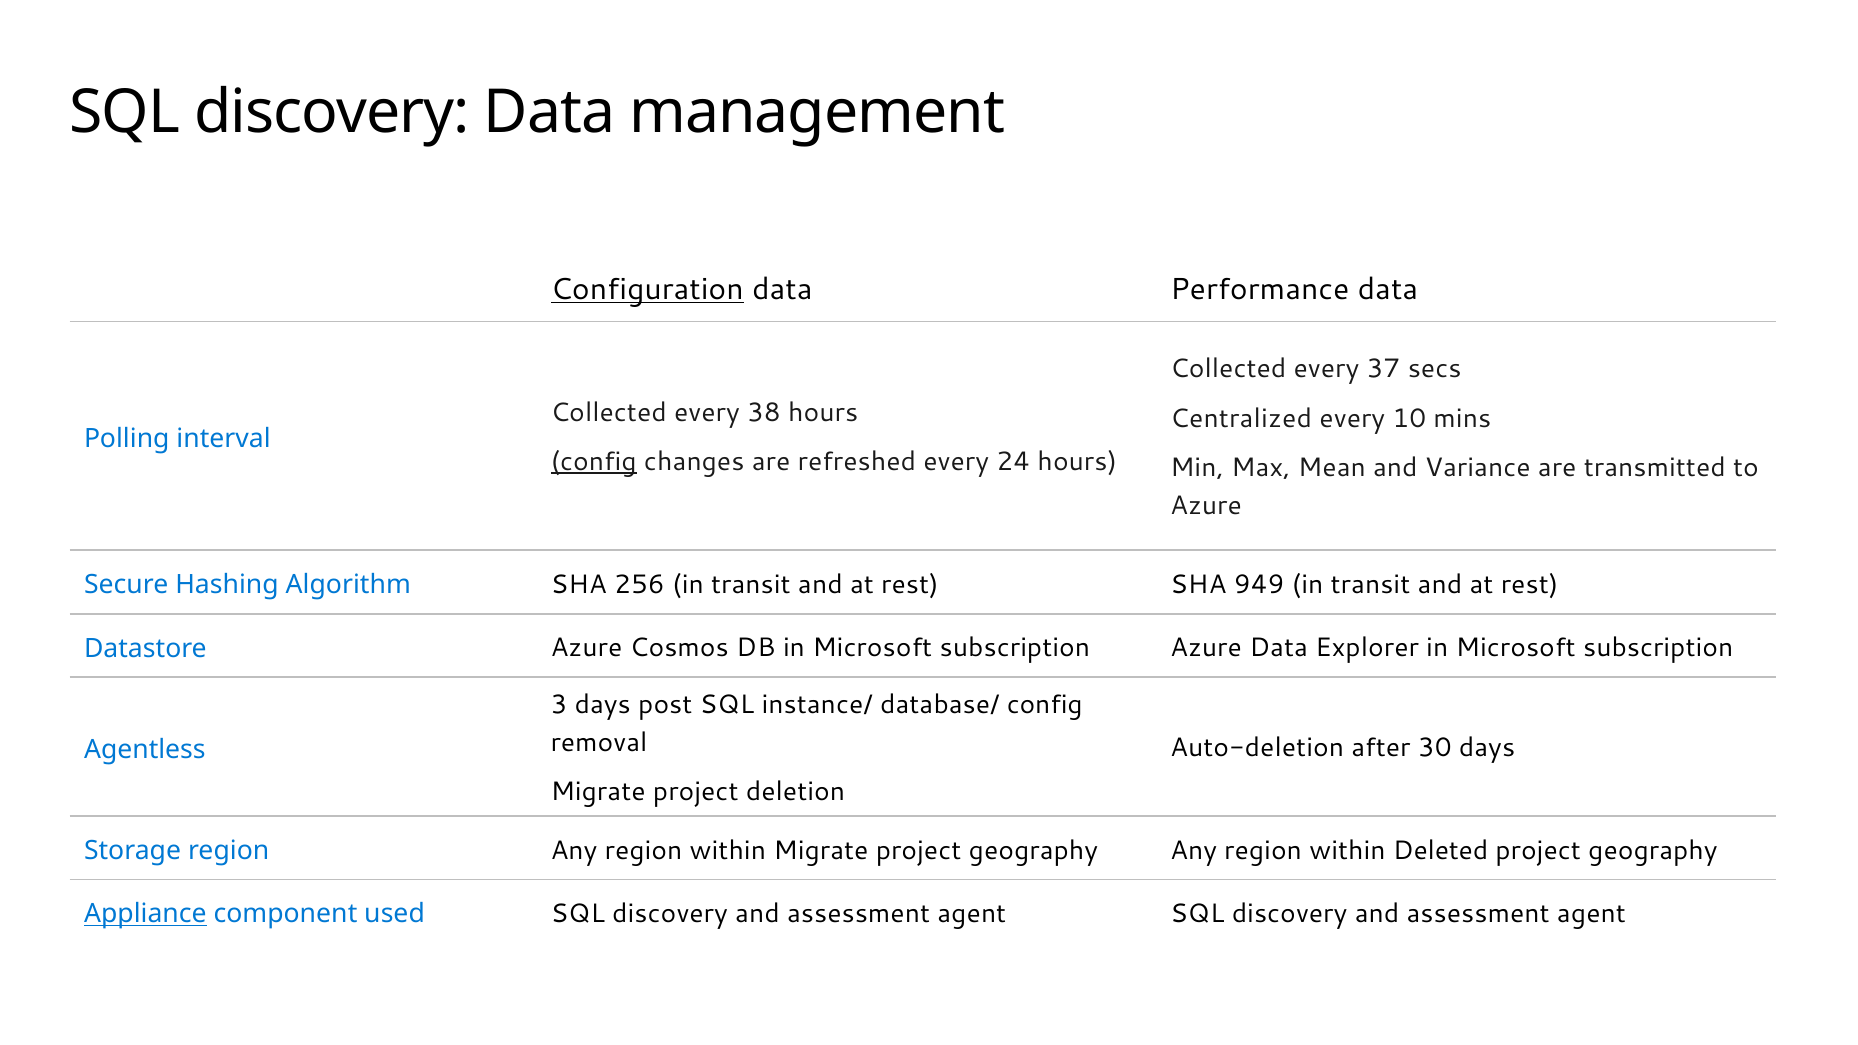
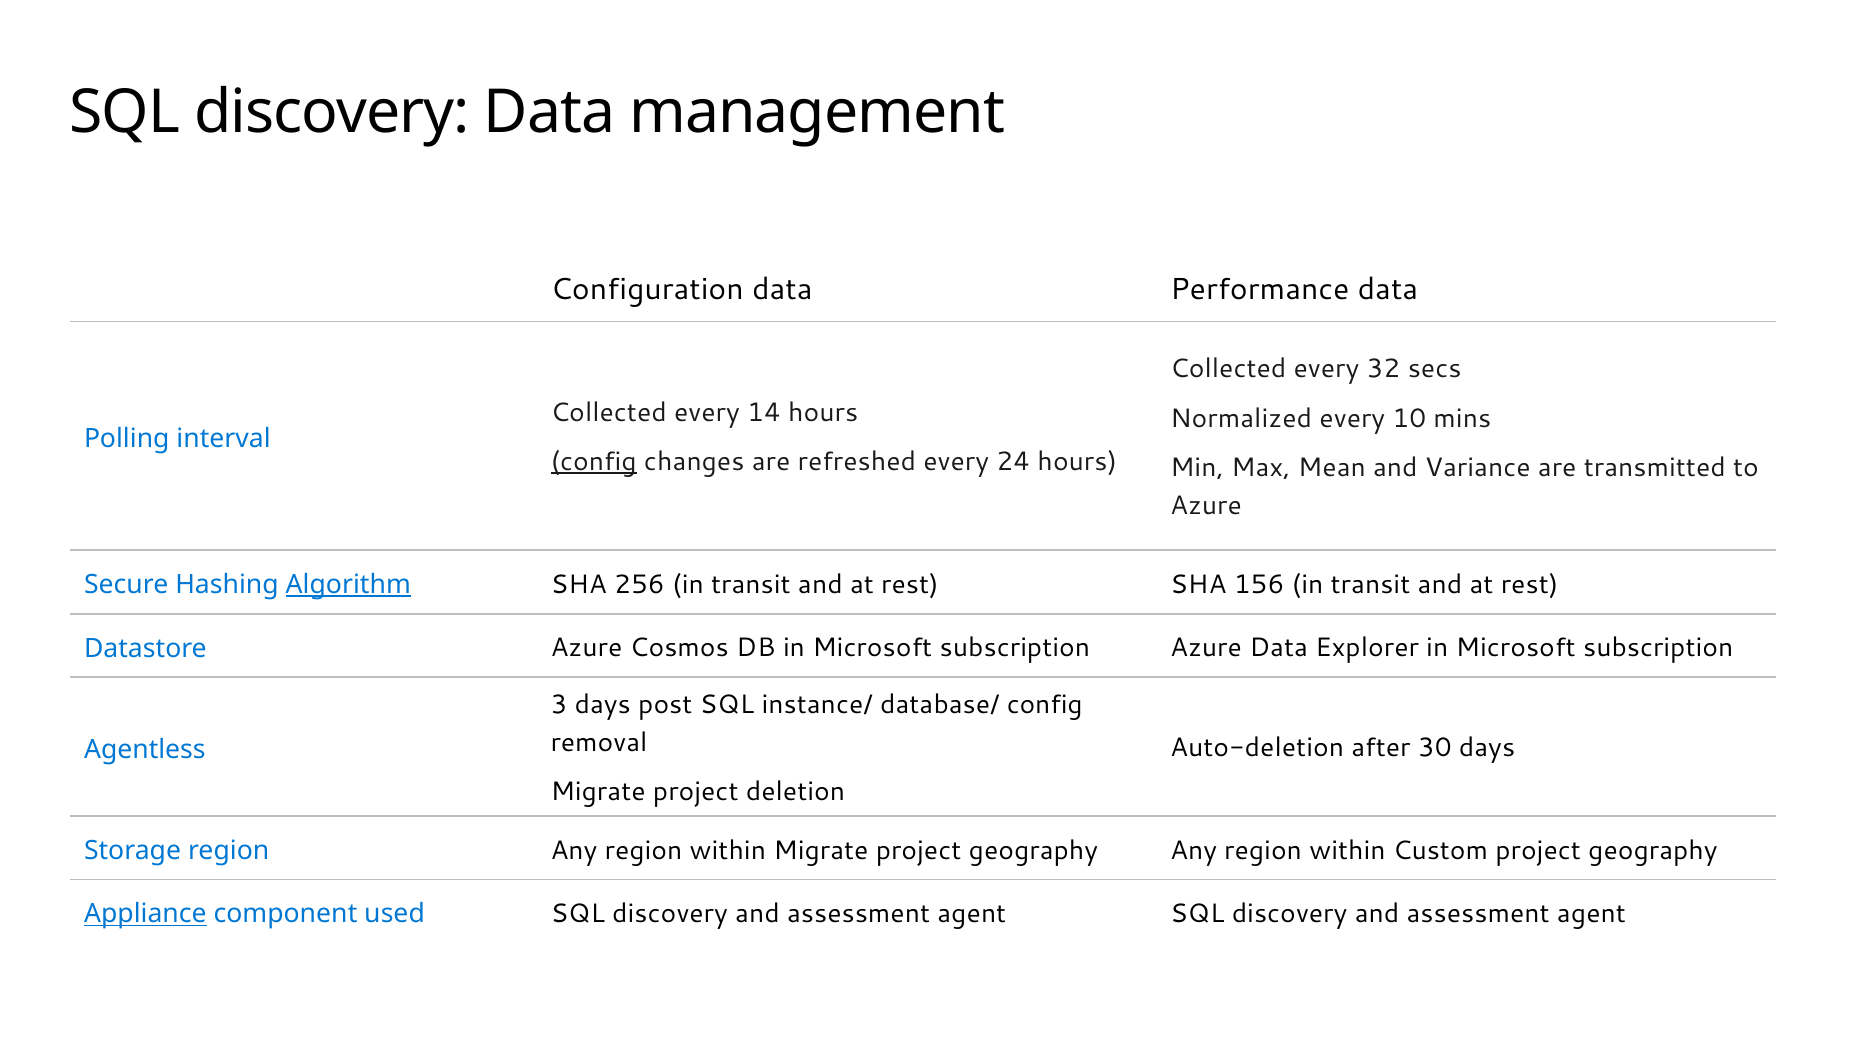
Configuration underline: present -> none (647, 290)
37: 37 -> 32 (1383, 369)
38: 38 -> 14 (764, 413)
Centralized: Centralized -> Normalized (1241, 418)
Algorithm underline: none -> present (348, 585)
949: 949 -> 156 (1259, 585)
Deleted: Deleted -> Custom (1441, 850)
